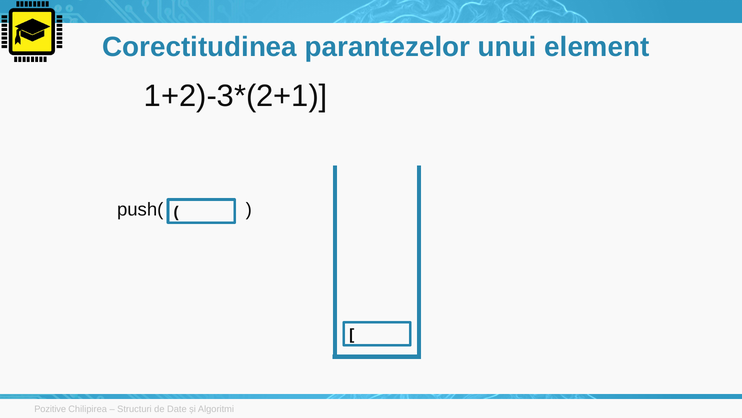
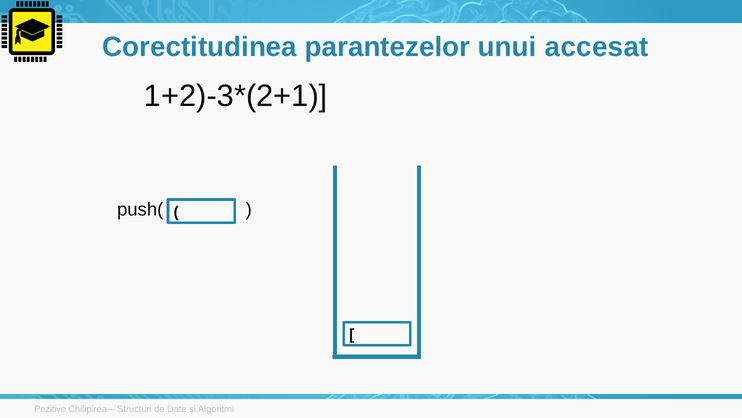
element: element -> accesat (597, 47)
